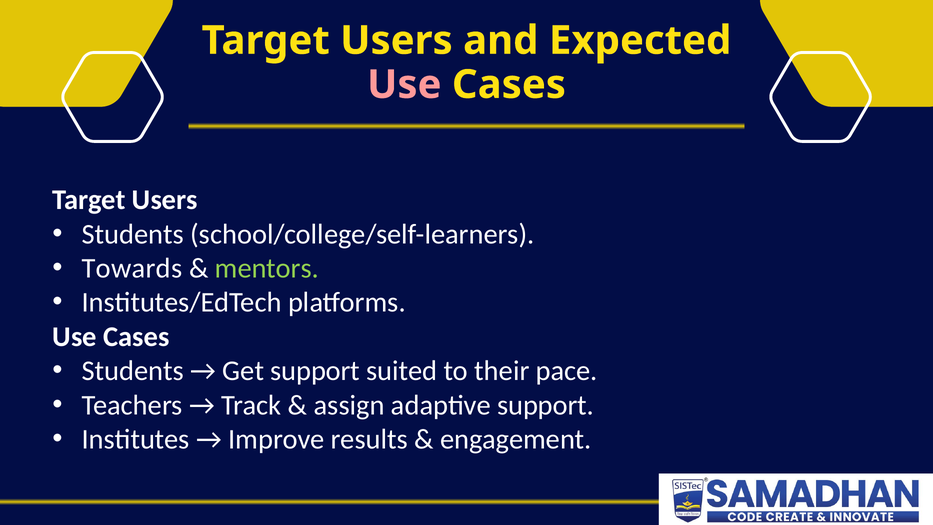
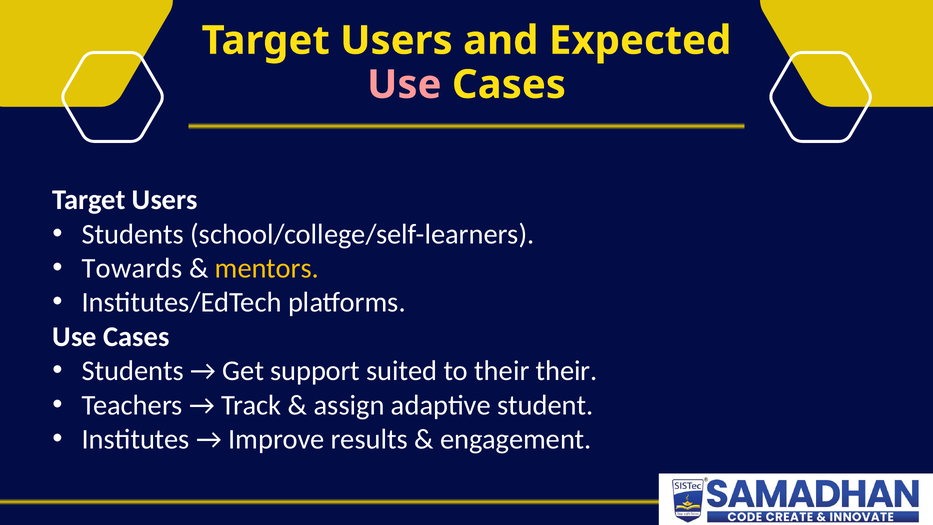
mentors colour: light green -> yellow (267, 268)
their pace: pace -> their (567, 371)
adaptive support: support -> student (545, 405)
